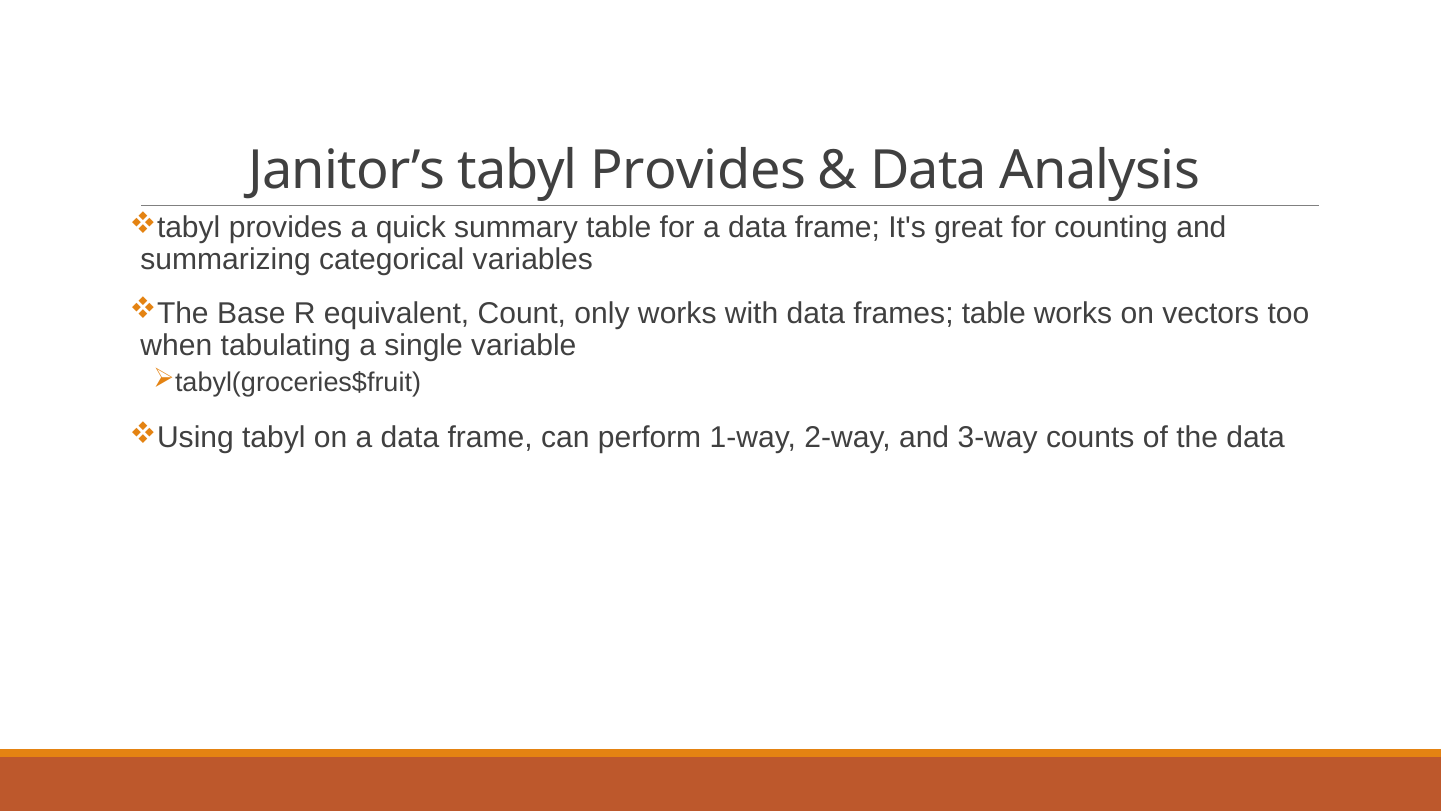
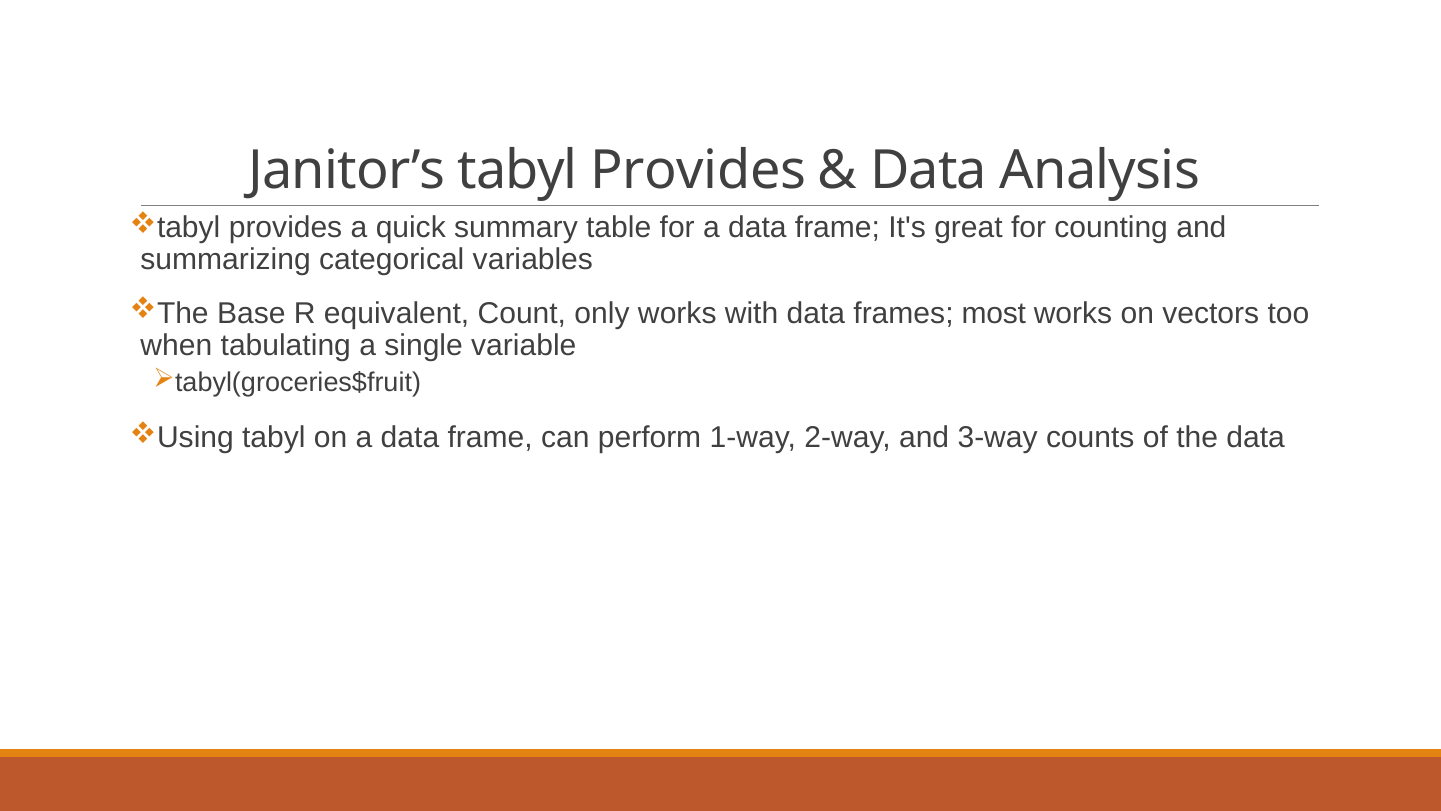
frames table: table -> most (994, 313)
